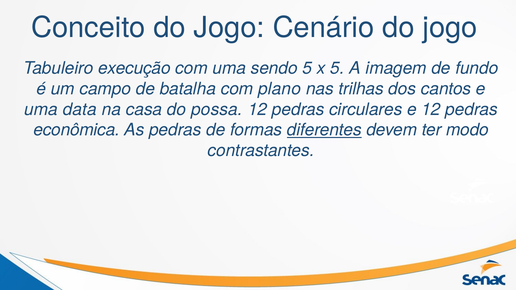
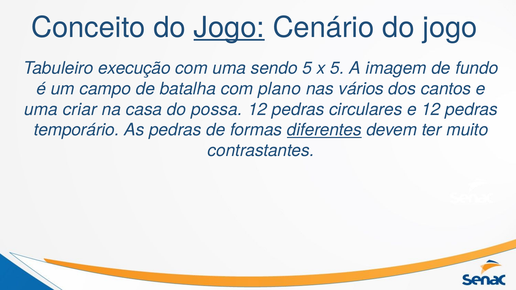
Jogo underline: none -> present (229, 27)
trilhas: trilhas -> vários (361, 89)
data: data -> criar (80, 109)
econômica: econômica -> temporário (77, 130)
modo: modo -> muito (467, 130)
